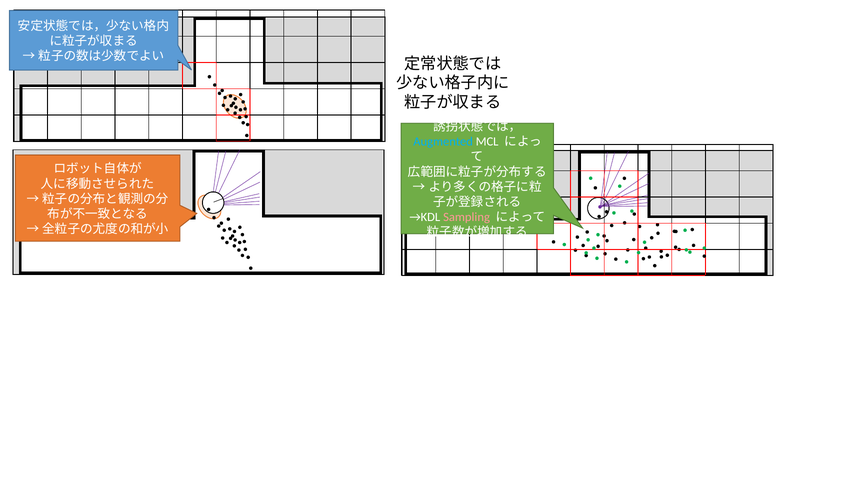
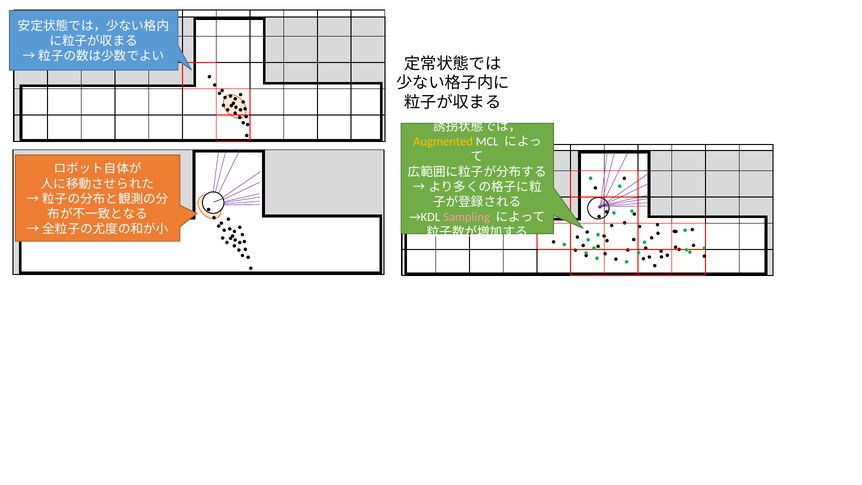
Augmented colour: light blue -> yellow (443, 142)
